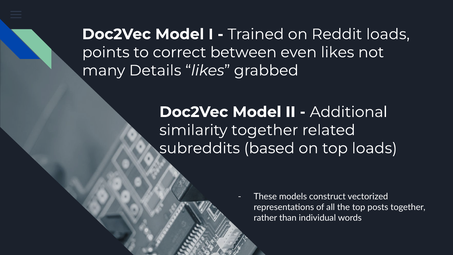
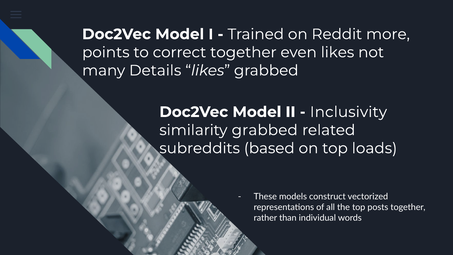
Reddit loads: loads -> more (388, 34)
correct between: between -> together (243, 52)
Additional: Additional -> Inclusivity (348, 112)
similarity together: together -> grabbed (265, 130)
